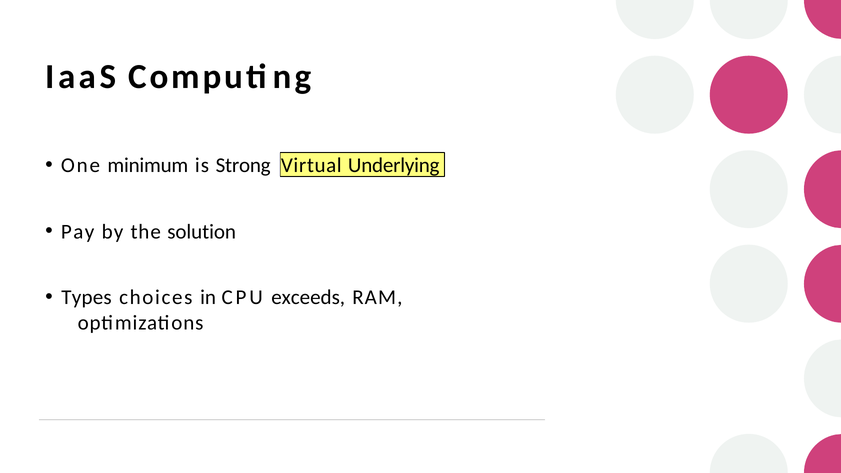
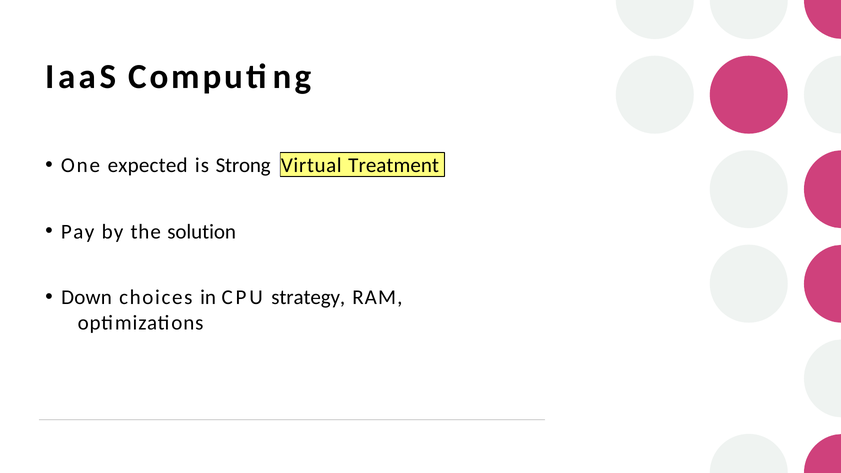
minimum: minimum -> expected (148, 165)
Underlying: Underlying -> Treatment (394, 165)
Types: Types -> Down (87, 297)
exceeds: exceeds -> strategy (308, 297)
